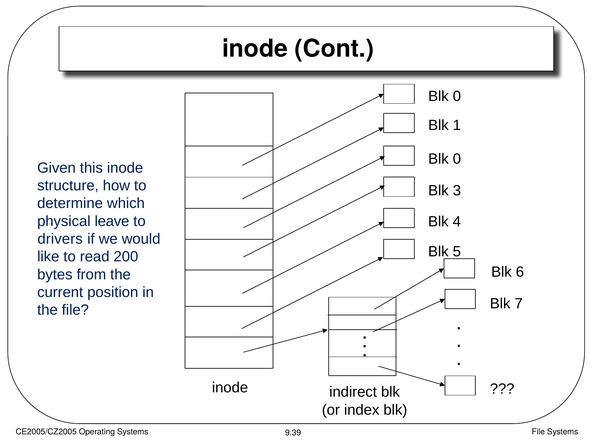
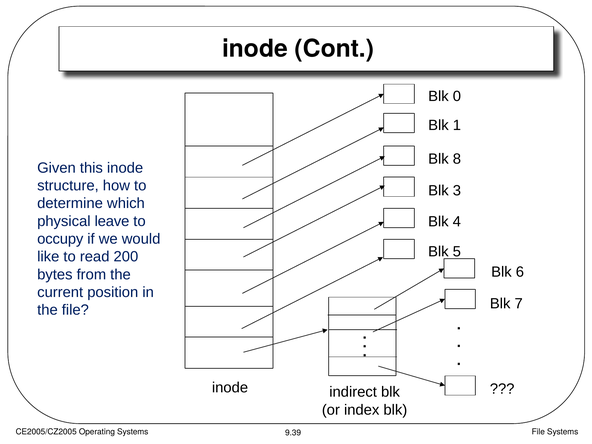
0: 0 -> 8 (457, 159)
drivers: drivers -> occupy (60, 239)
